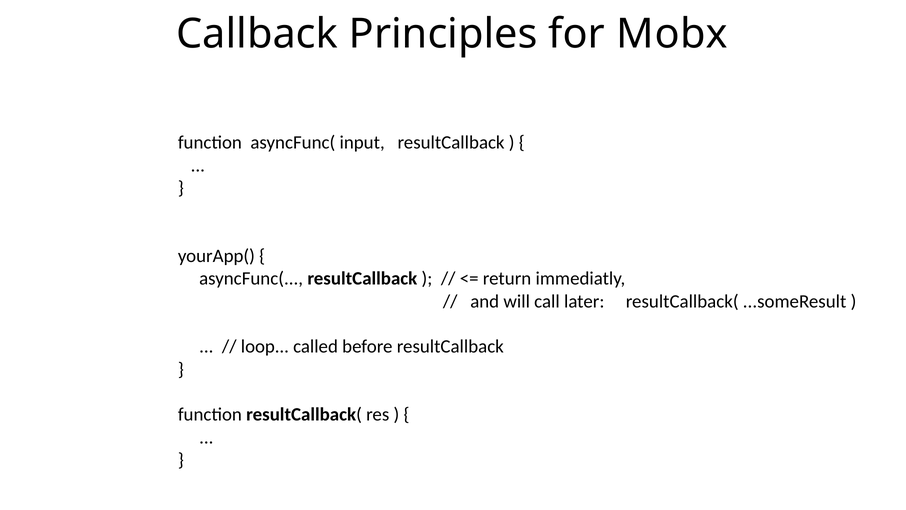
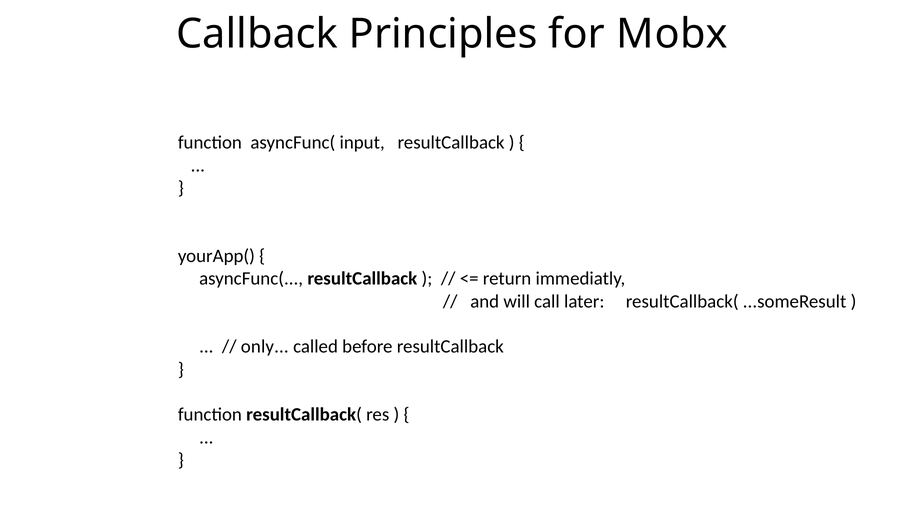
loop: loop -> only (265, 346)
